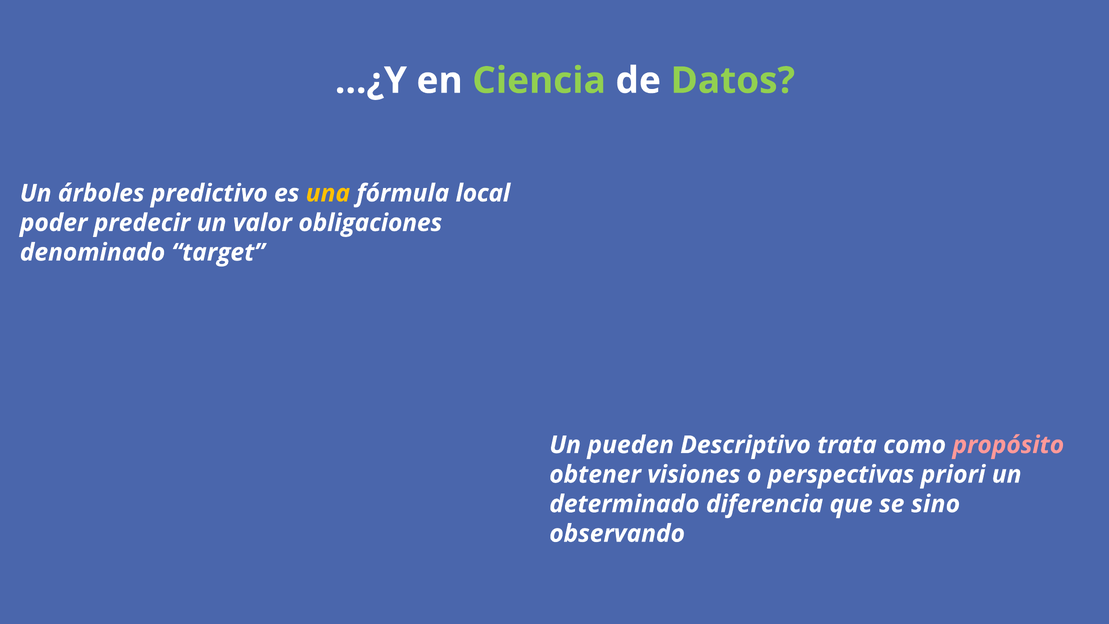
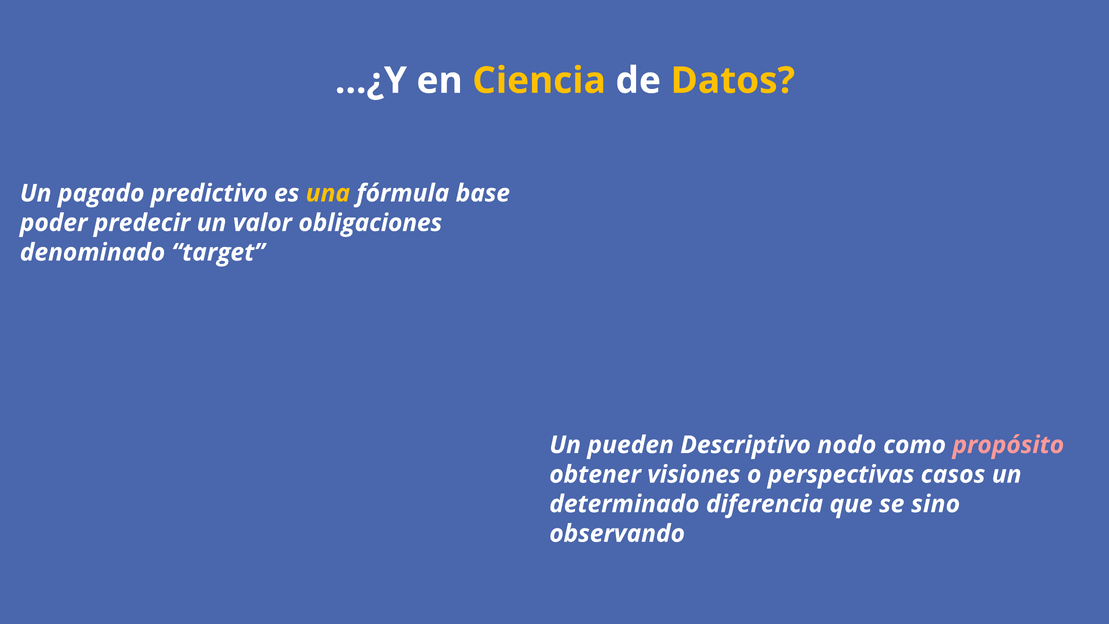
Ciencia colour: light green -> yellow (539, 81)
Datos colour: light green -> yellow (733, 81)
árboles: árboles -> pagado (101, 193)
local: local -> base (483, 193)
trata: trata -> nodo (847, 445)
priori: priori -> casos (953, 474)
